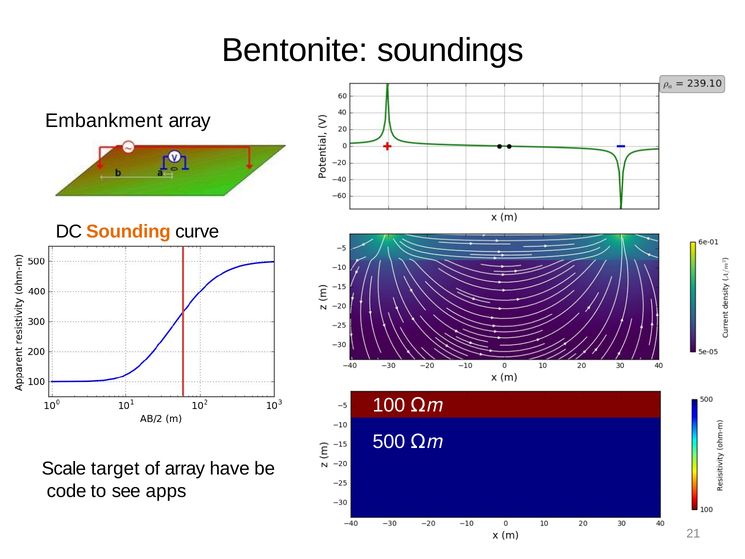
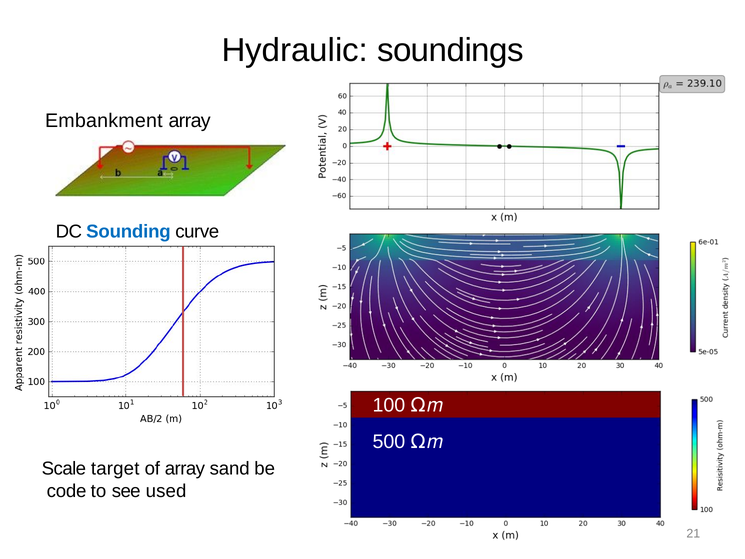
Bentonite: Bentonite -> Hydraulic (295, 51)
Sounding colour: orange -> blue (128, 231)
have: have -> sand (230, 468)
apps: apps -> used (166, 491)
